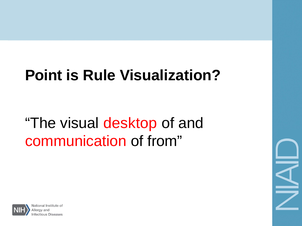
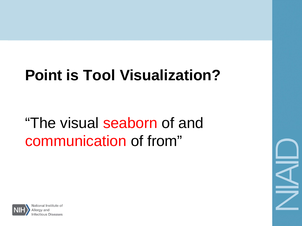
Rule: Rule -> Tool (99, 76)
desktop: desktop -> seaborn (130, 123)
